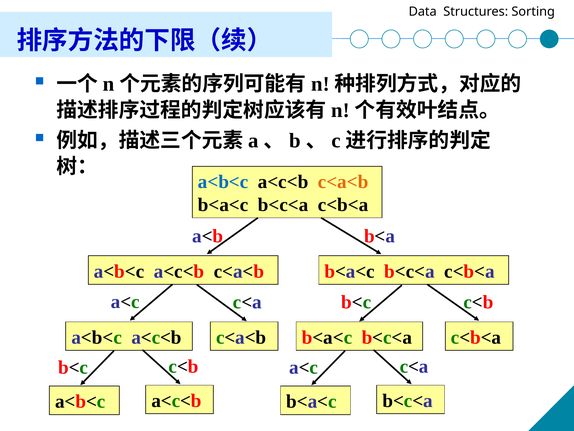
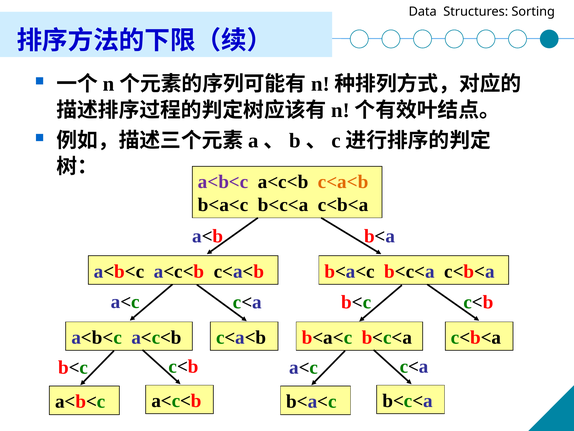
a<b<c colour: blue -> purple (223, 182)
